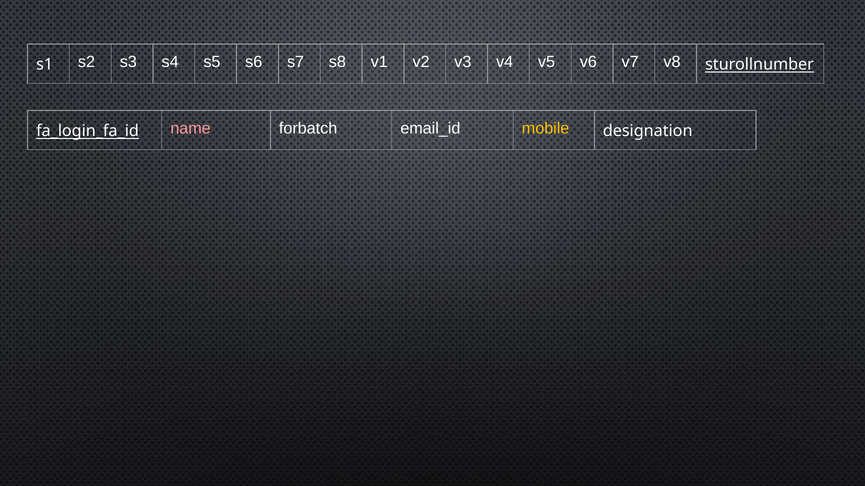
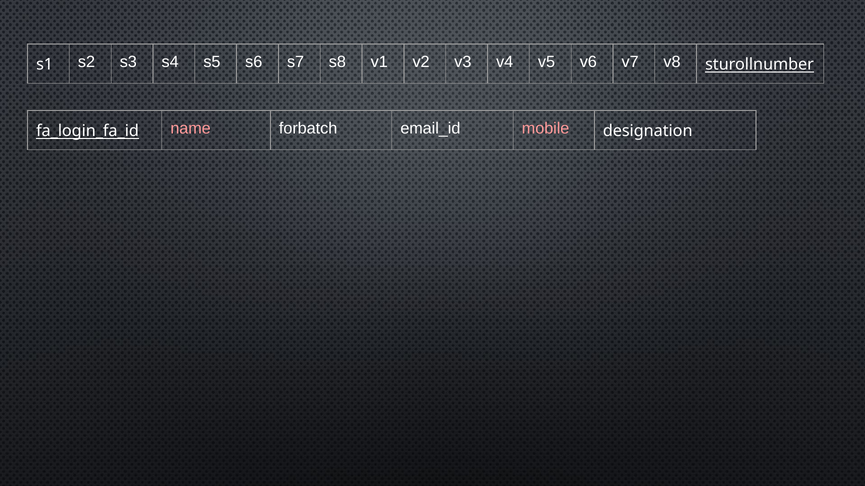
mobile colour: yellow -> pink (546, 128)
